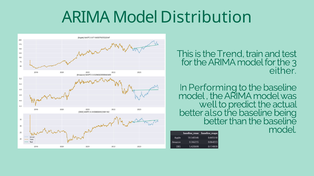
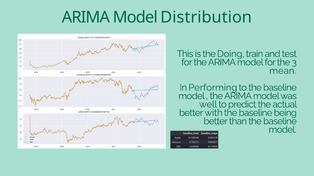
Trend: Trend -> Doing (231, 54)
either: either -> mean (283, 71)
also: also -> with (214, 113)
